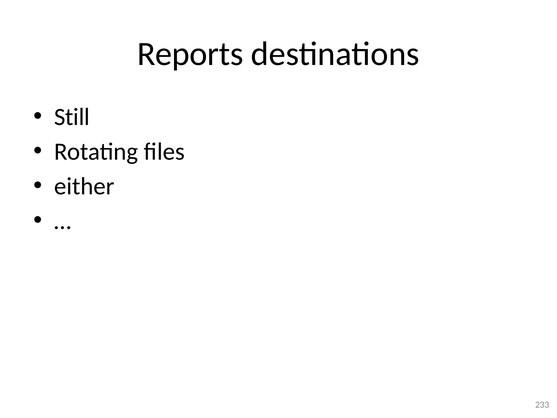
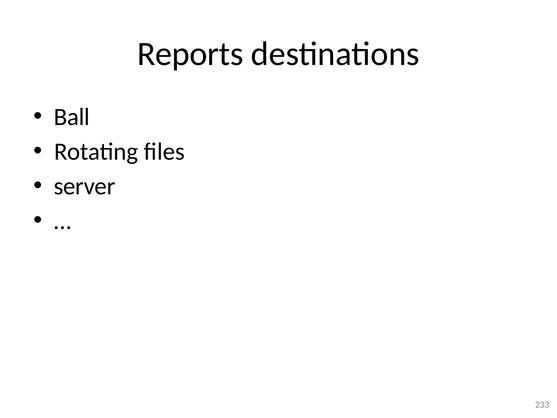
Still: Still -> Ball (72, 117)
either: either -> server (85, 186)
